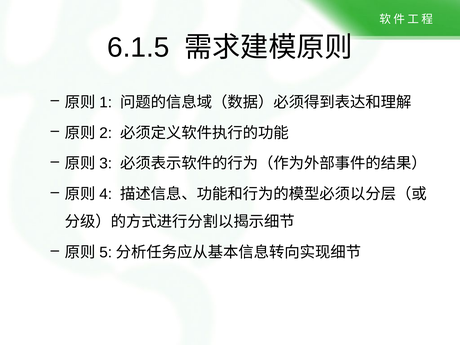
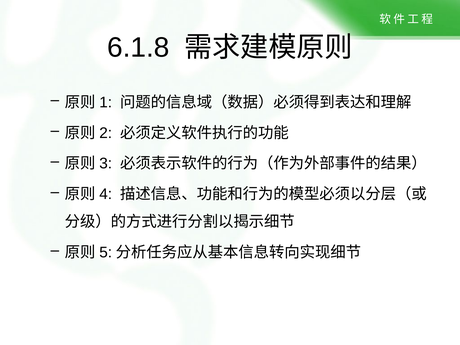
6.1.5: 6.1.5 -> 6.1.8 (138, 47)
